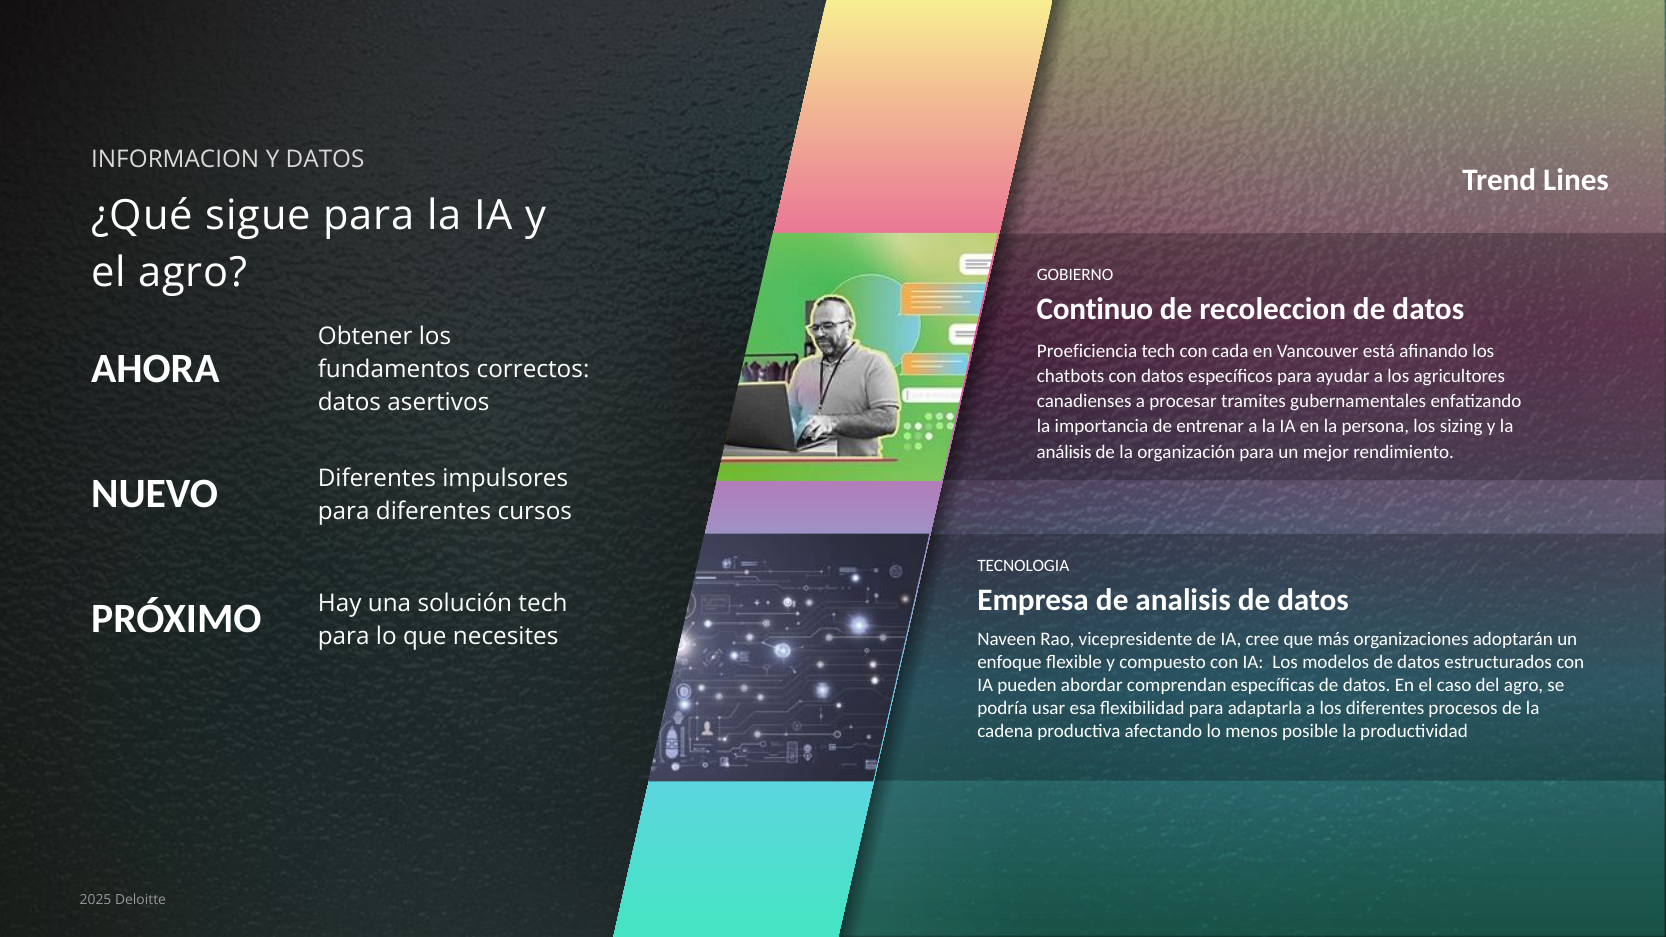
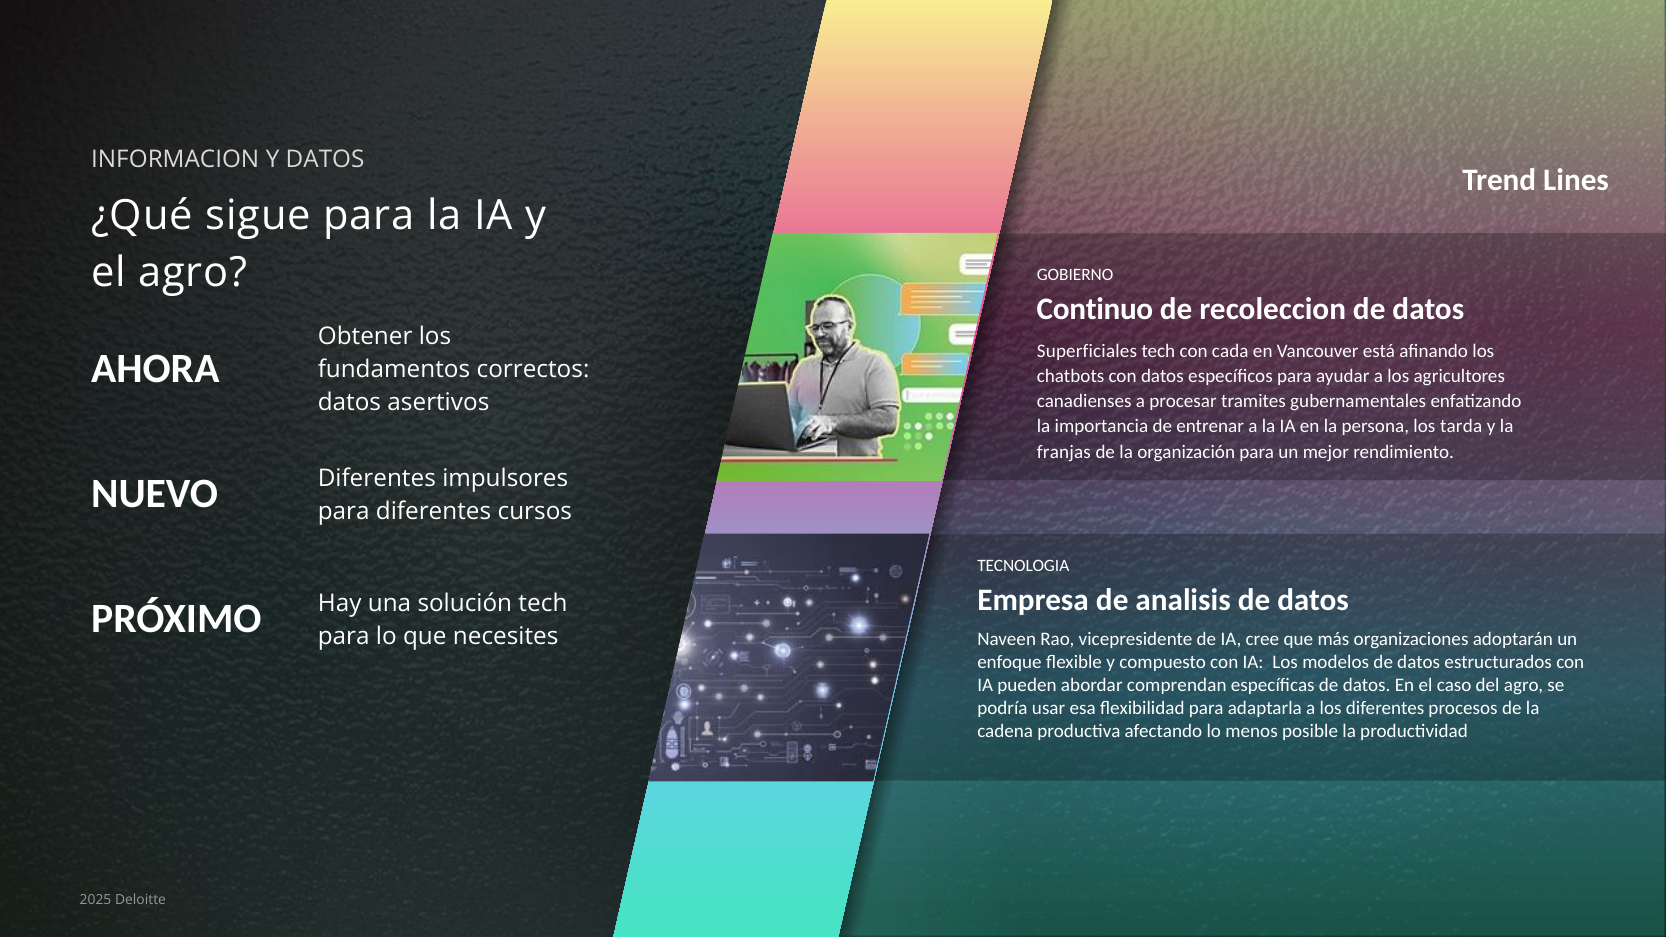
Proeficiencia: Proeficiencia -> Superficiales (1087, 351)
sizing: sizing -> tarda (1461, 427)
análisis: análisis -> franjas (1064, 452)
